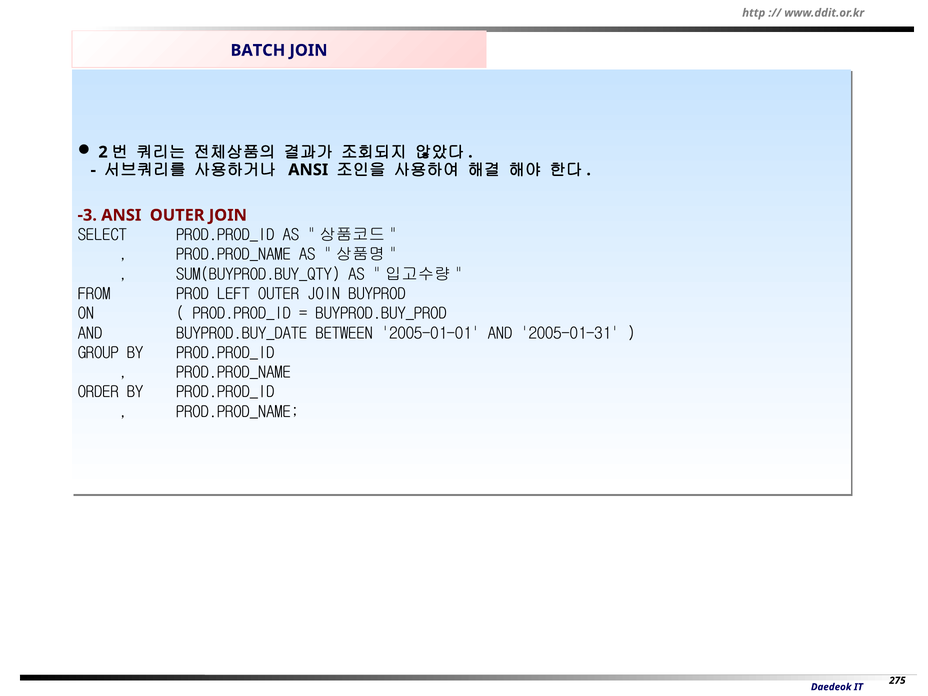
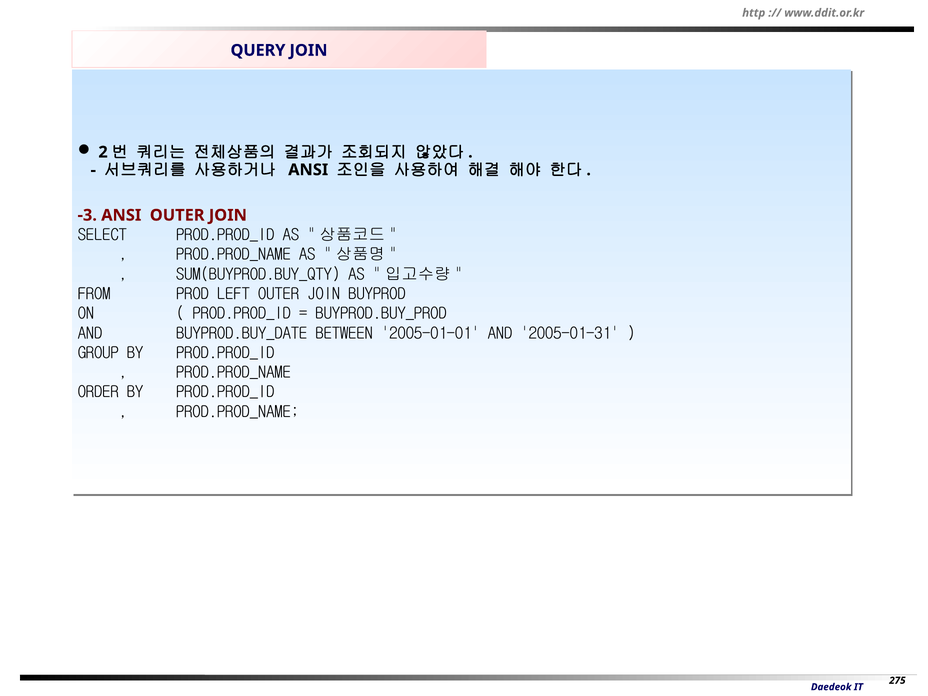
BATCH: BATCH -> QUERY (258, 50)
